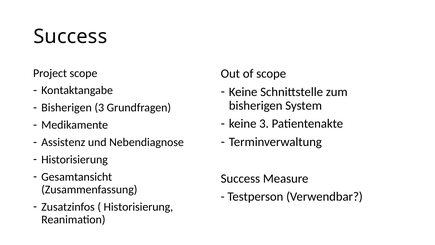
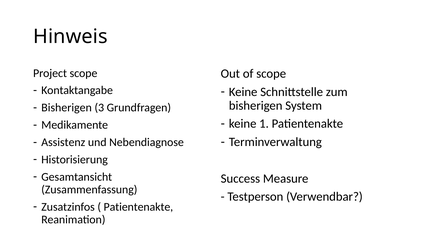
Success: Success -> Hinweis (70, 37)
keine 3: 3 -> 1 (264, 124)
Historisierung: Historisierung -> Patientenakte (138, 207)
